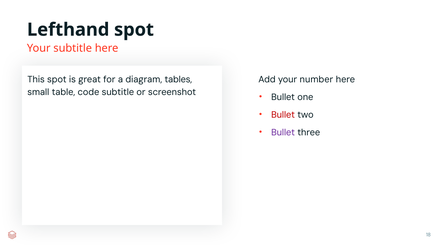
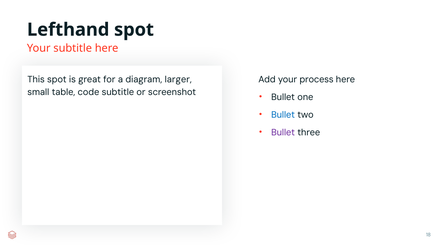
tables: tables -> larger (178, 79)
number: number -> process (317, 79)
Bullet colour: red -> blue (283, 115)
